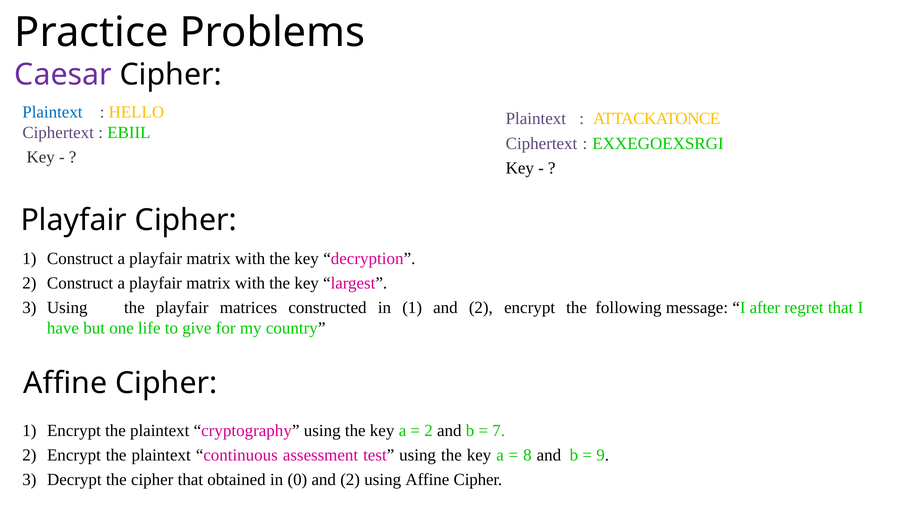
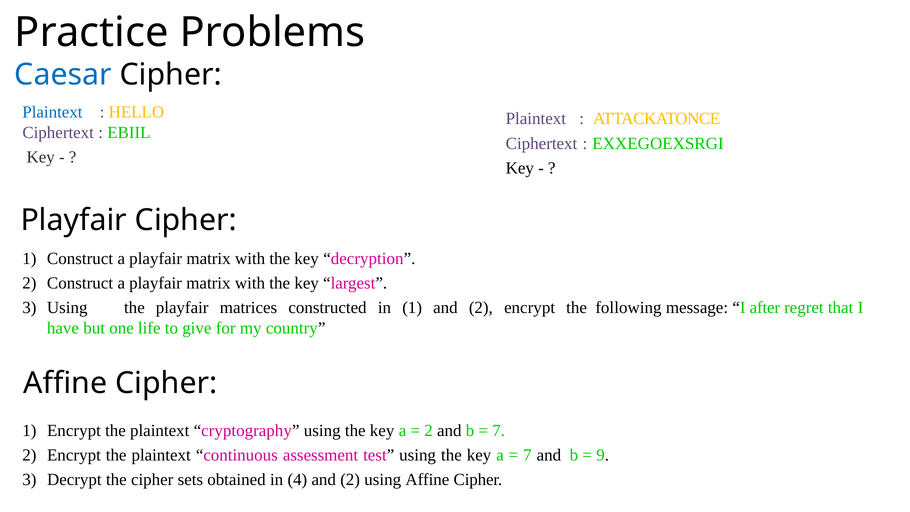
Caesar colour: purple -> blue (63, 75)
8: 8 -> 7 (527, 455)
cipher that: that -> sets (190, 479)
0: 0 -> 4 (297, 479)
